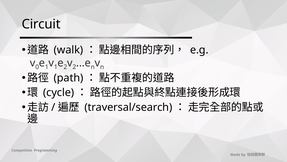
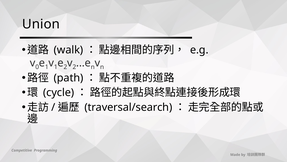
Circuit: Circuit -> Union (41, 24)
